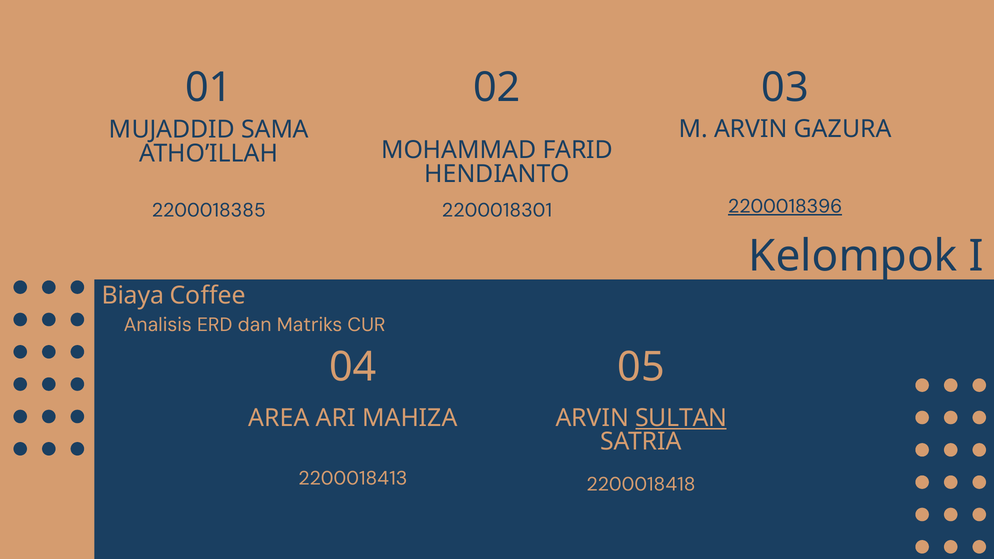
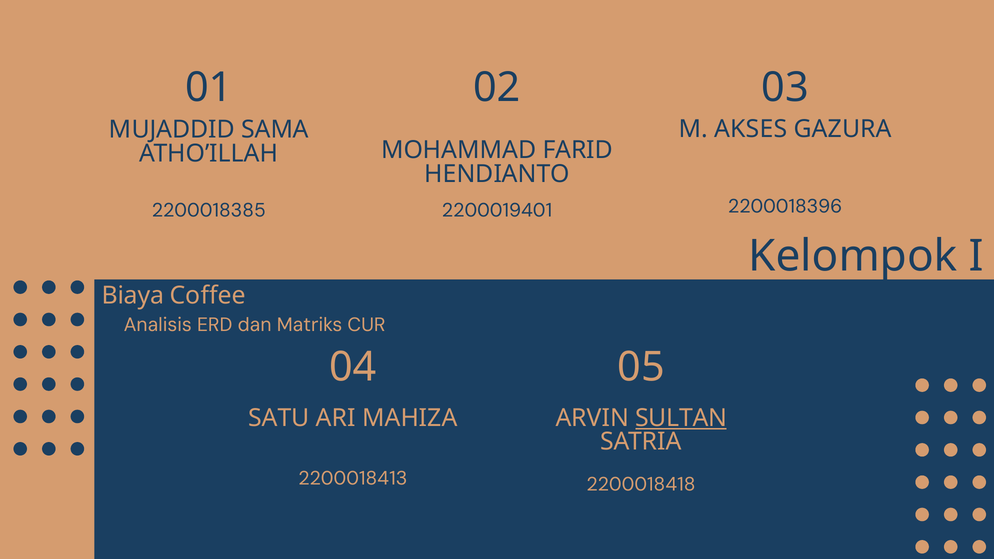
M ARVIN: ARVIN -> AKSES (751, 129)
2200018396 underline: present -> none (785, 207)
2200018301: 2200018301 -> 2200019401 (497, 210)
AREA: AREA -> SATU (279, 418)
